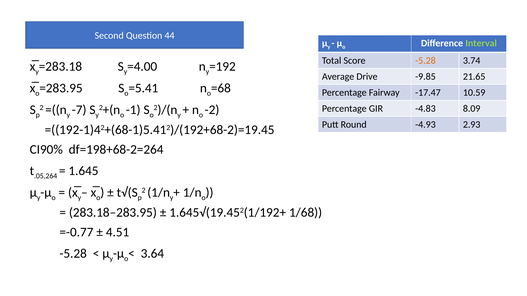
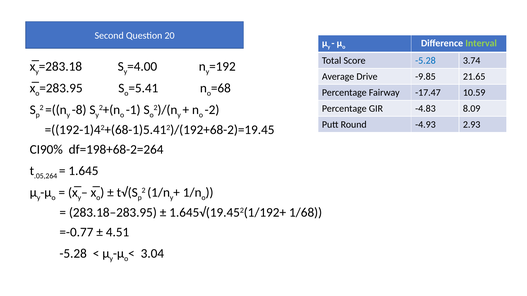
44: 44 -> 20 (170, 36)
-5.28 colour: orange -> blue (425, 61)
-7: -7 -> -8 (79, 110)
3.64: 3.64 -> 3.04 (152, 254)
